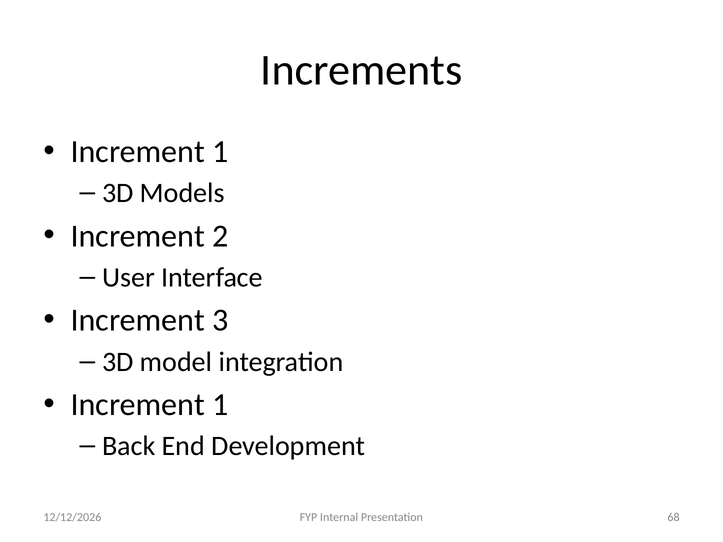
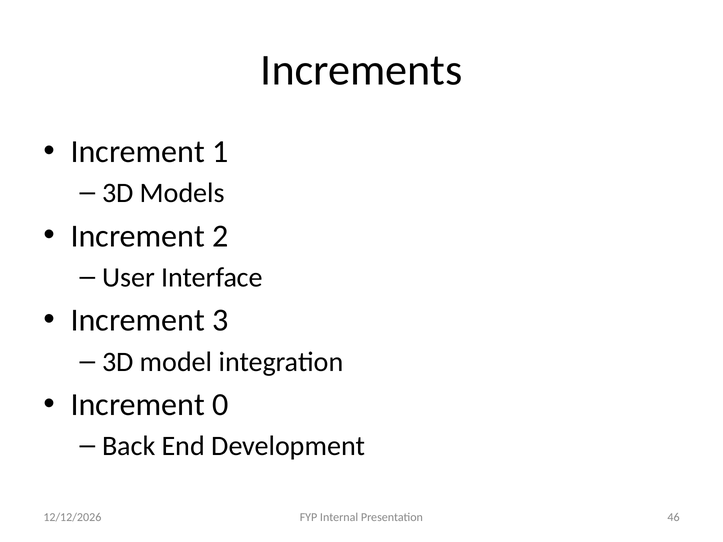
1: 1 -> 0 (220, 405)
68: 68 -> 46 (674, 518)
